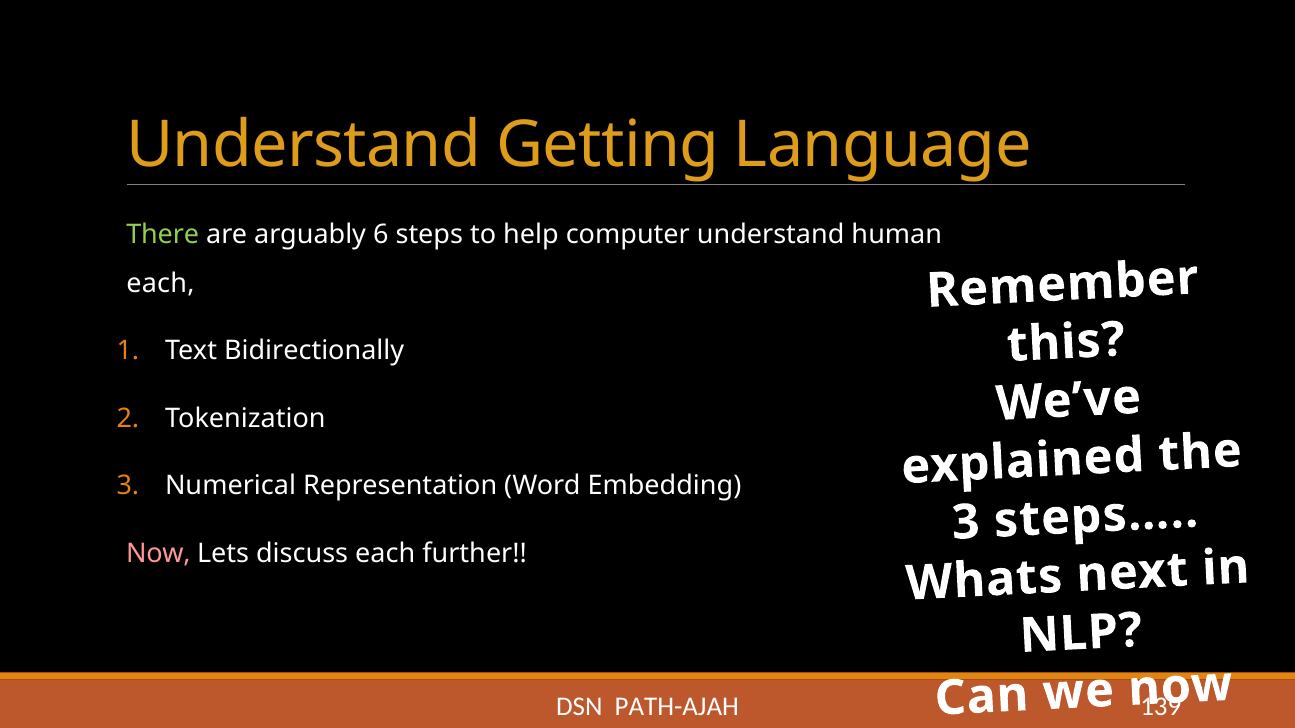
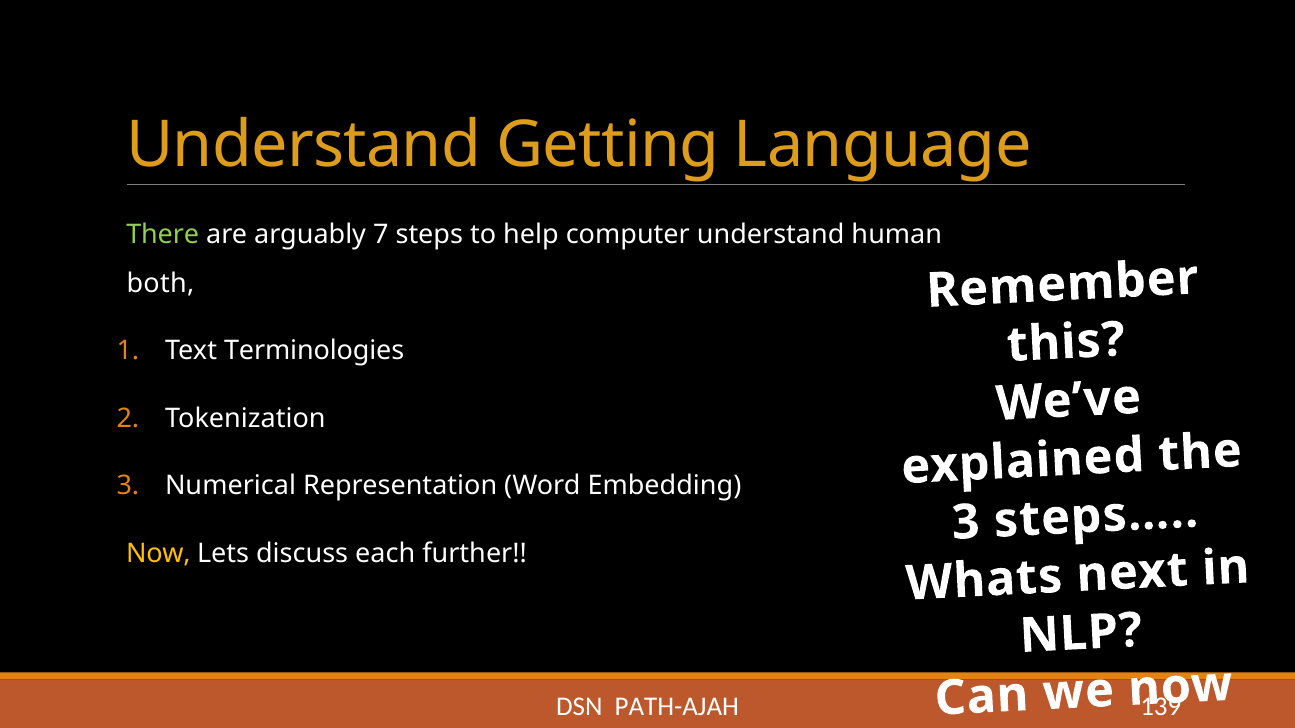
6: 6 -> 7 (381, 235)
each: each -> both (160, 284)
Bidirectionally: Bidirectionally -> Terminologies (314, 351)
Now colour: pink -> yellow (158, 554)
